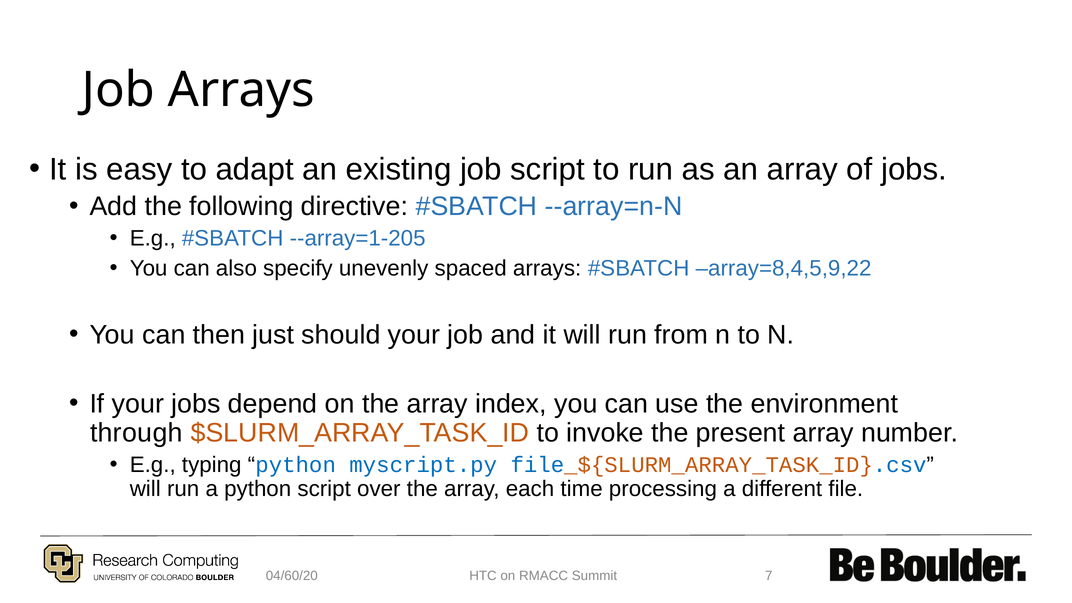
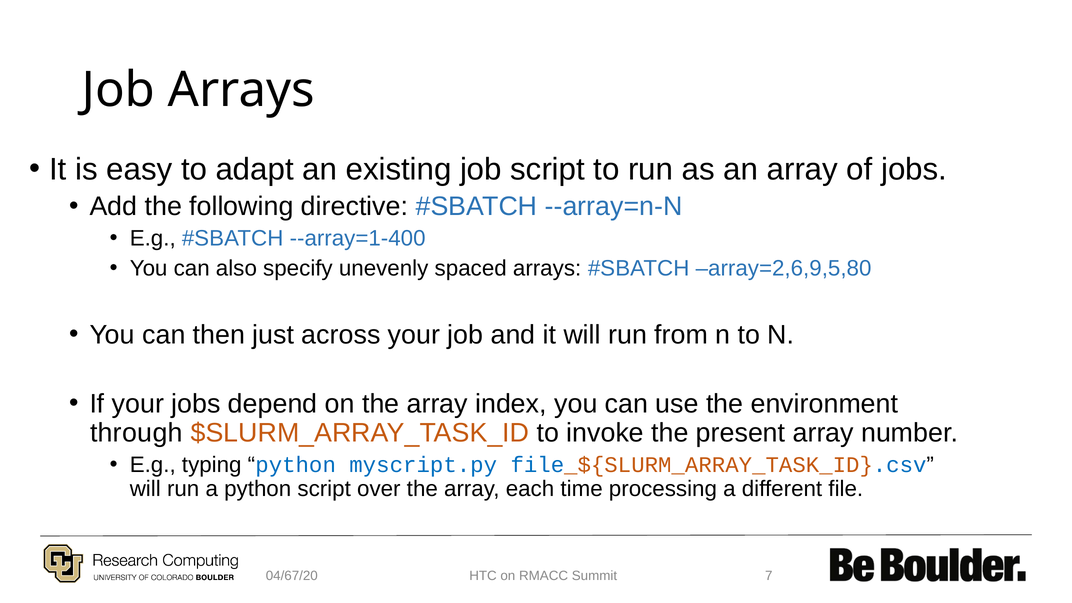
--array=1-205: --array=1-205 -> --array=1-400 (358, 238)
array=8,4,5,9,22: array=8,4,5,9,22 -> array=2,6,9,5,80 (784, 268)
should: should -> across (341, 335)
04/60/20: 04/60/20 -> 04/67/20 (292, 576)
